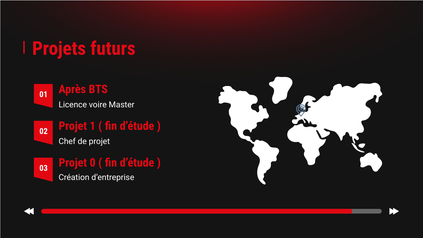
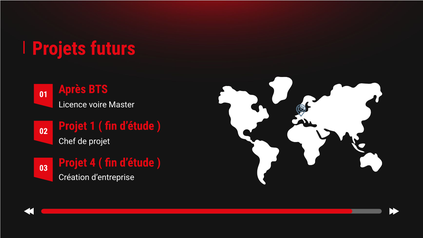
0: 0 -> 4 (93, 163)
